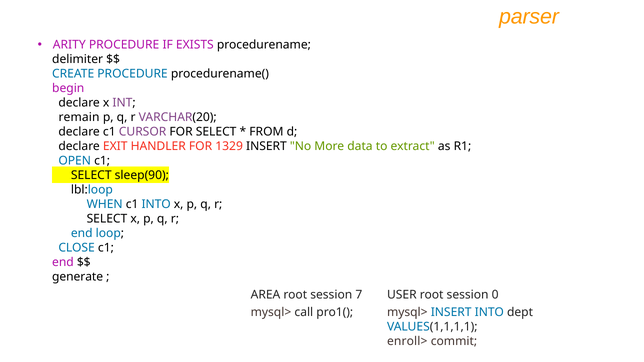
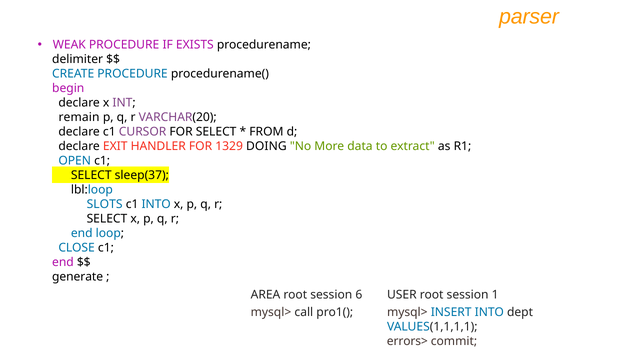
ARITY: ARITY -> WEAK (69, 45)
1329 INSERT: INSERT -> DOING (266, 146)
sleep(90: sleep(90 -> sleep(37 (142, 175)
WHEN: WHEN -> SLOTS (105, 204)
7: 7 -> 6 (359, 295)
0: 0 -> 1 (495, 295)
enroll>: enroll> -> errors> (407, 342)
